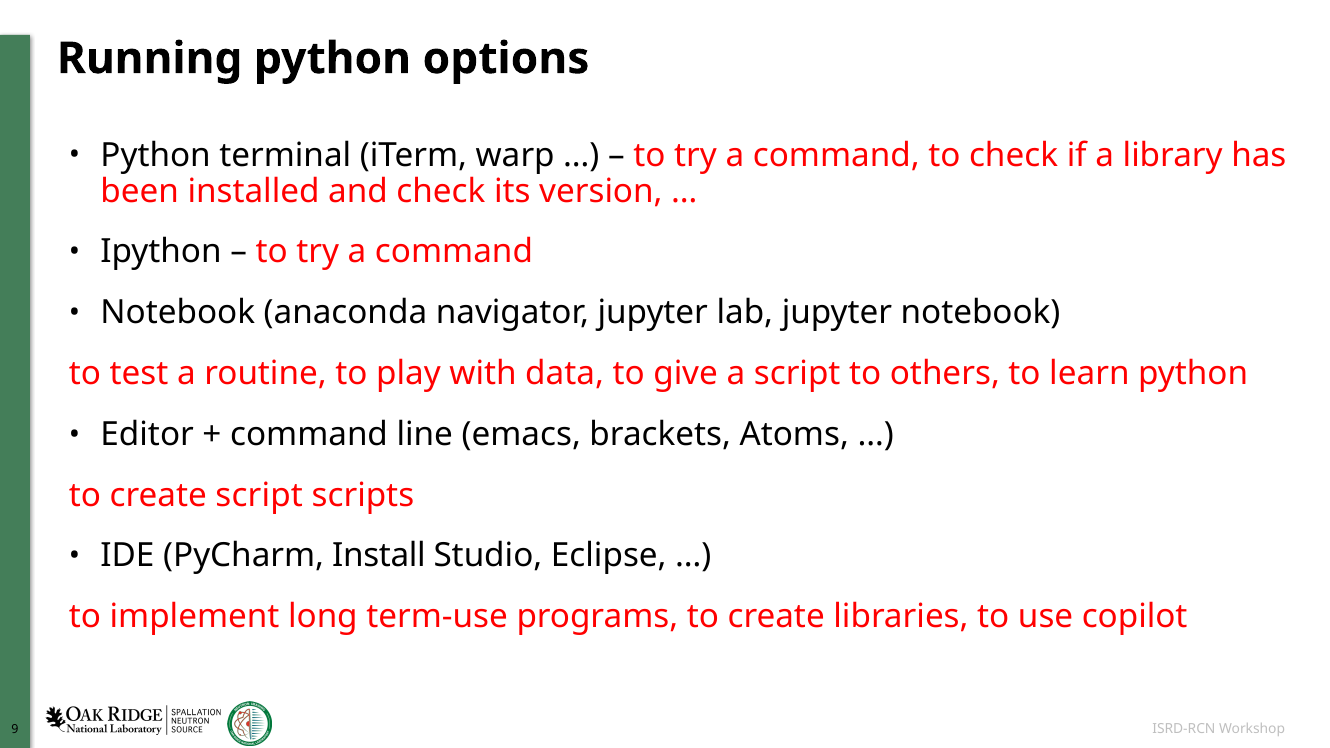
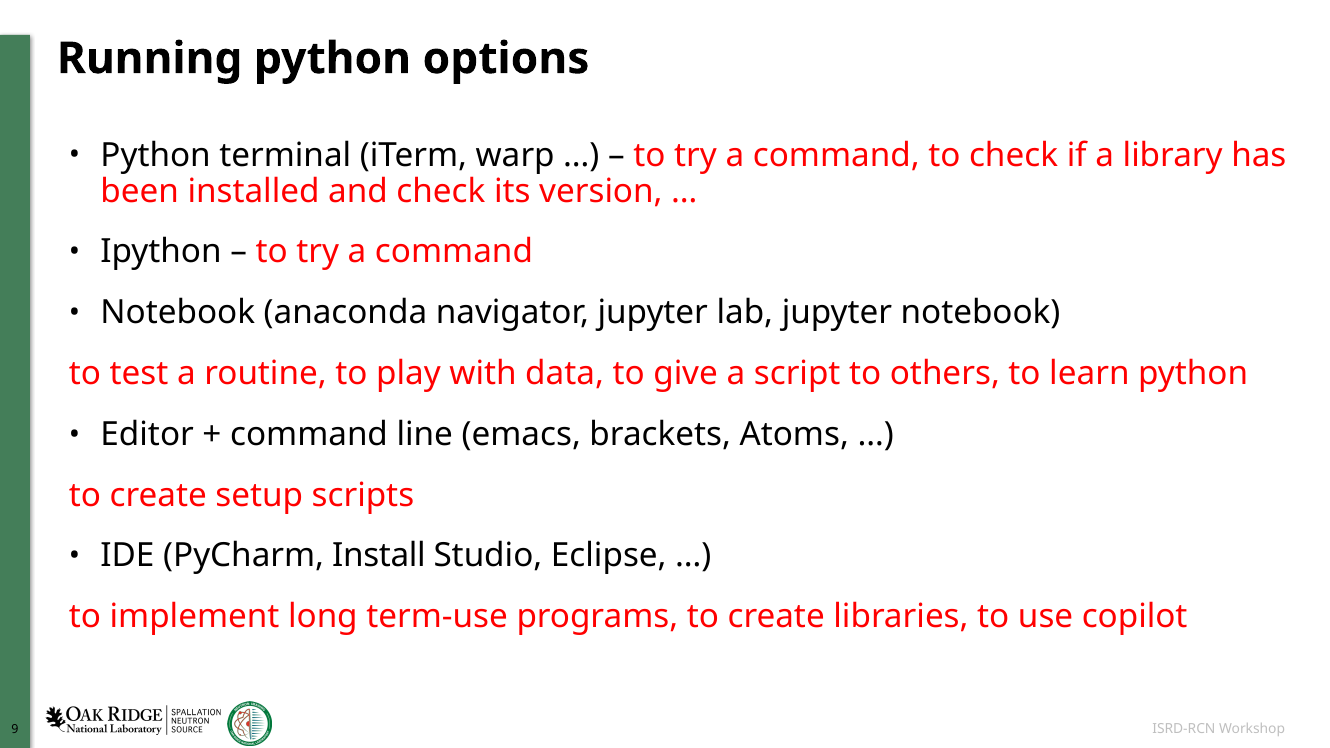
create script: script -> setup (259, 495)
